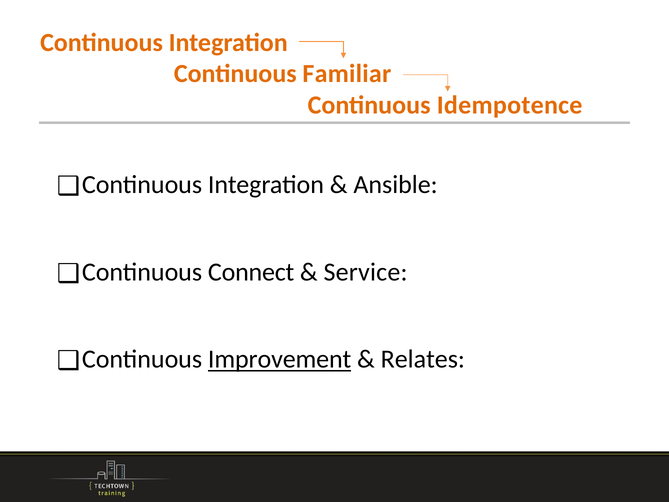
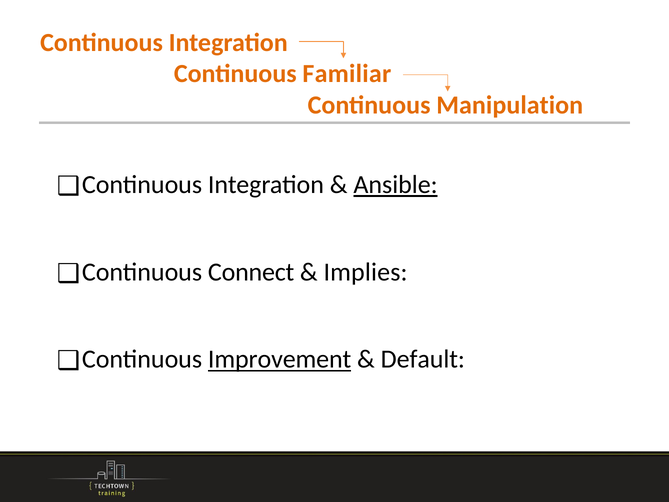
Idempotence: Idempotence -> Manipulation (510, 105)
Ansible underline: none -> present (396, 185)
Service: Service -> Implies (366, 272)
Relates: Relates -> Default (423, 359)
